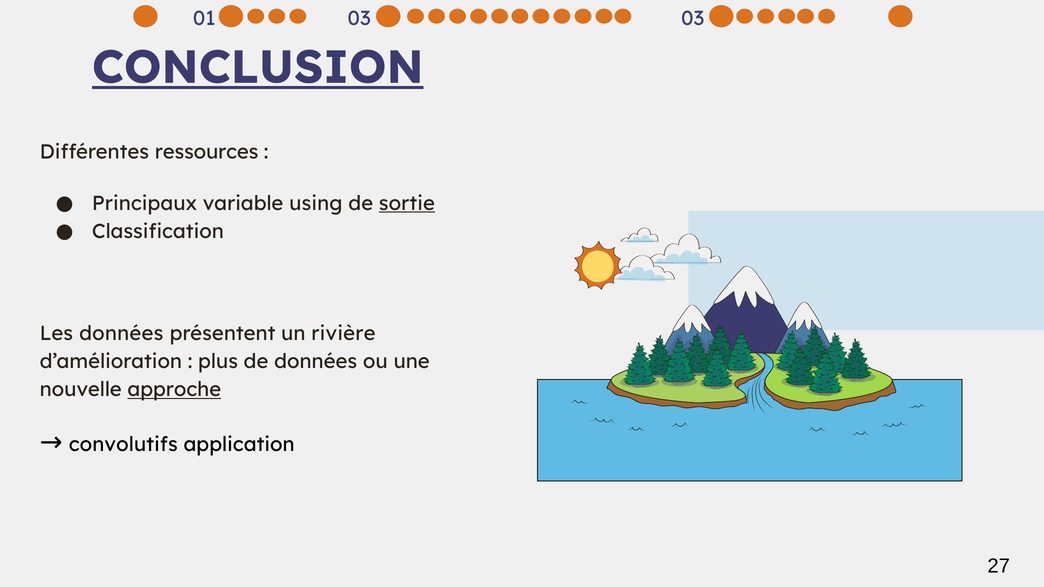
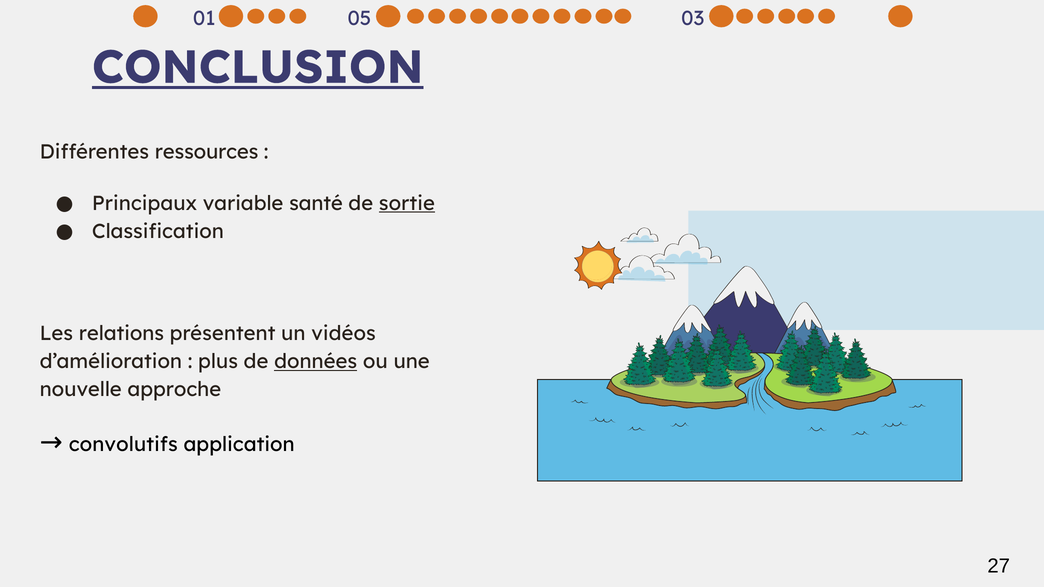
01 03: 03 -> 05 (359, 18)
using: using -> santé (316, 203)
Les données: données -> relations (121, 334)
rivière: rivière -> vidéos (344, 334)
données underline: none -> present (316, 362)
approche underline: present -> none (174, 390)
